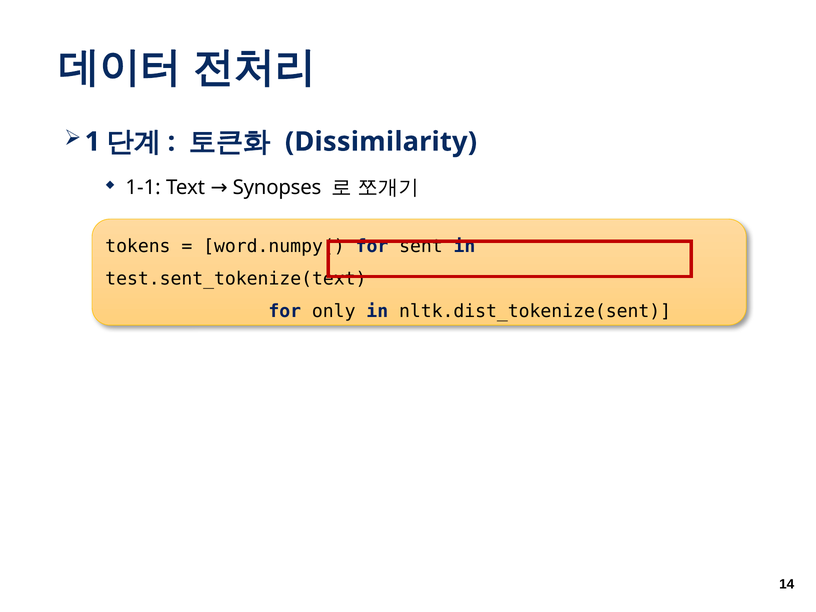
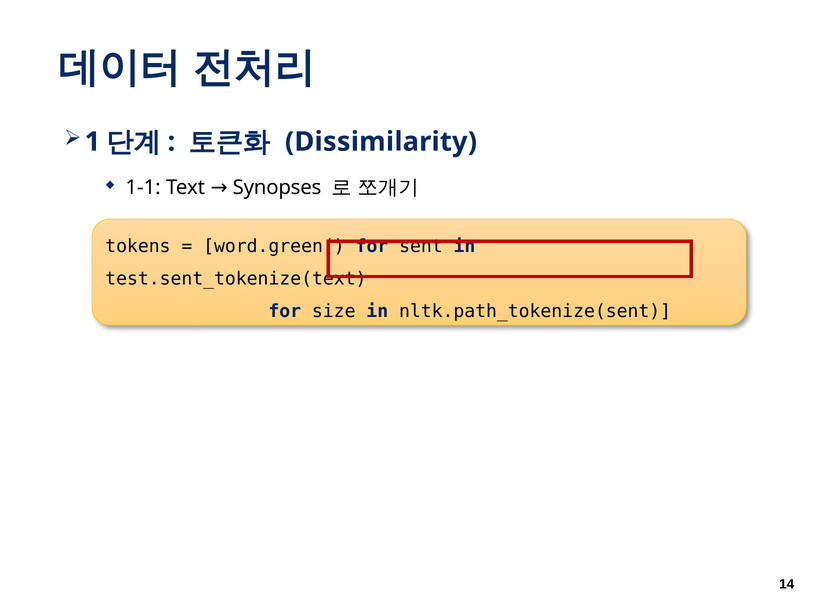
word.numpy(: word.numpy( -> word.green( (274, 246)
only: only -> size (334, 311)
nltk.dist_tokenize(sent: nltk.dist_tokenize(sent -> nltk.path_tokenize(sent (535, 311)
